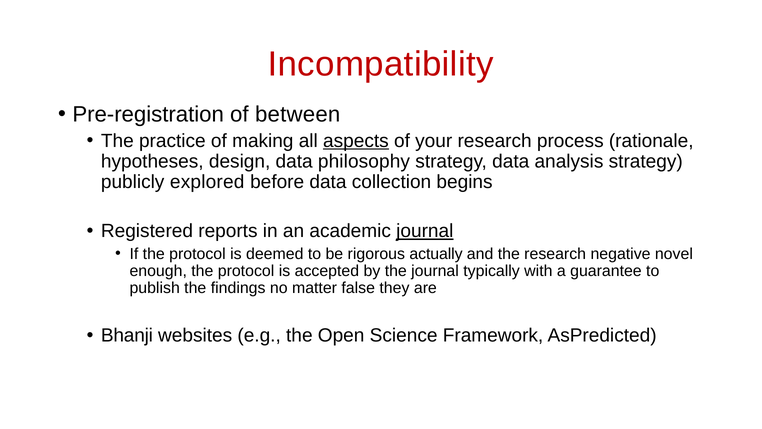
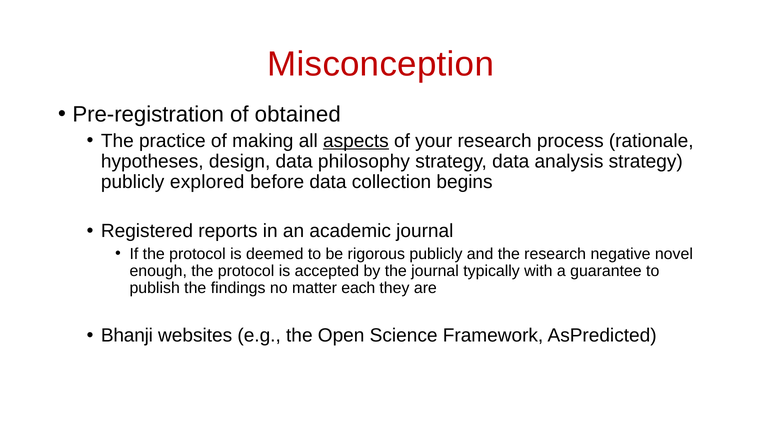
Incompatibility: Incompatibility -> Misconception (381, 64)
between: between -> obtained (298, 114)
journal underline: present -> none (425, 231)
rigorous actually: actually -> publicly (436, 254)
false: false -> each (358, 288)
